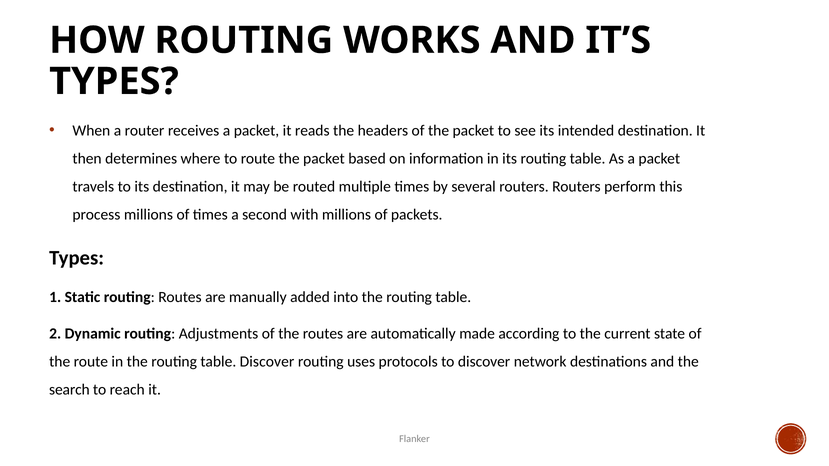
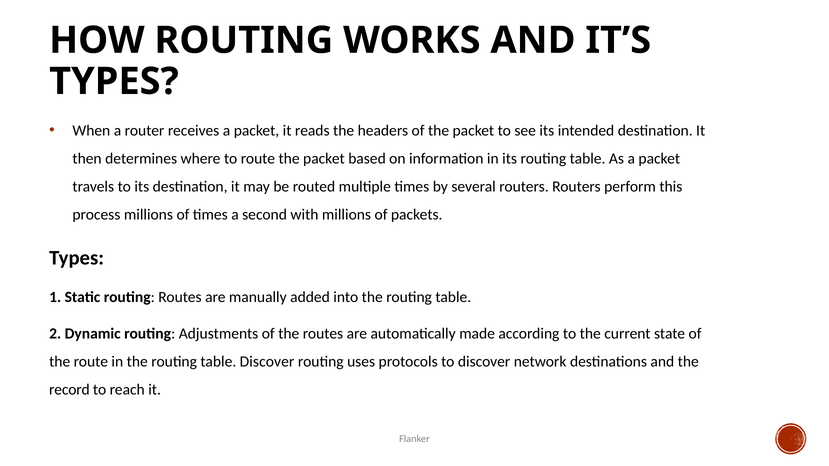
search: search -> record (69, 390)
